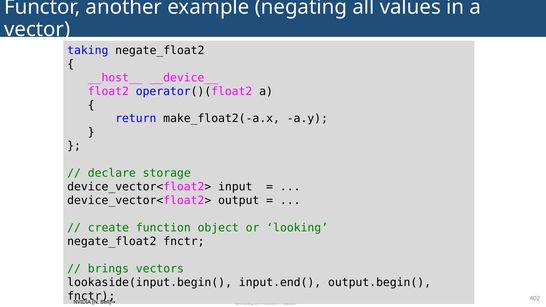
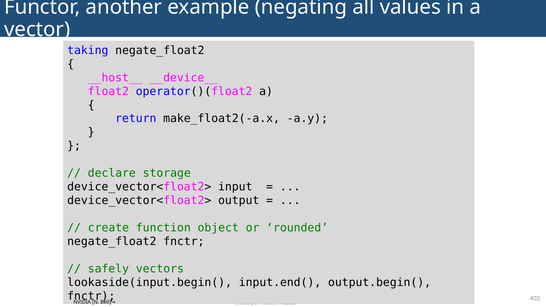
looking: looking -> rounded (297, 228)
brings: brings -> safely (108, 269)
